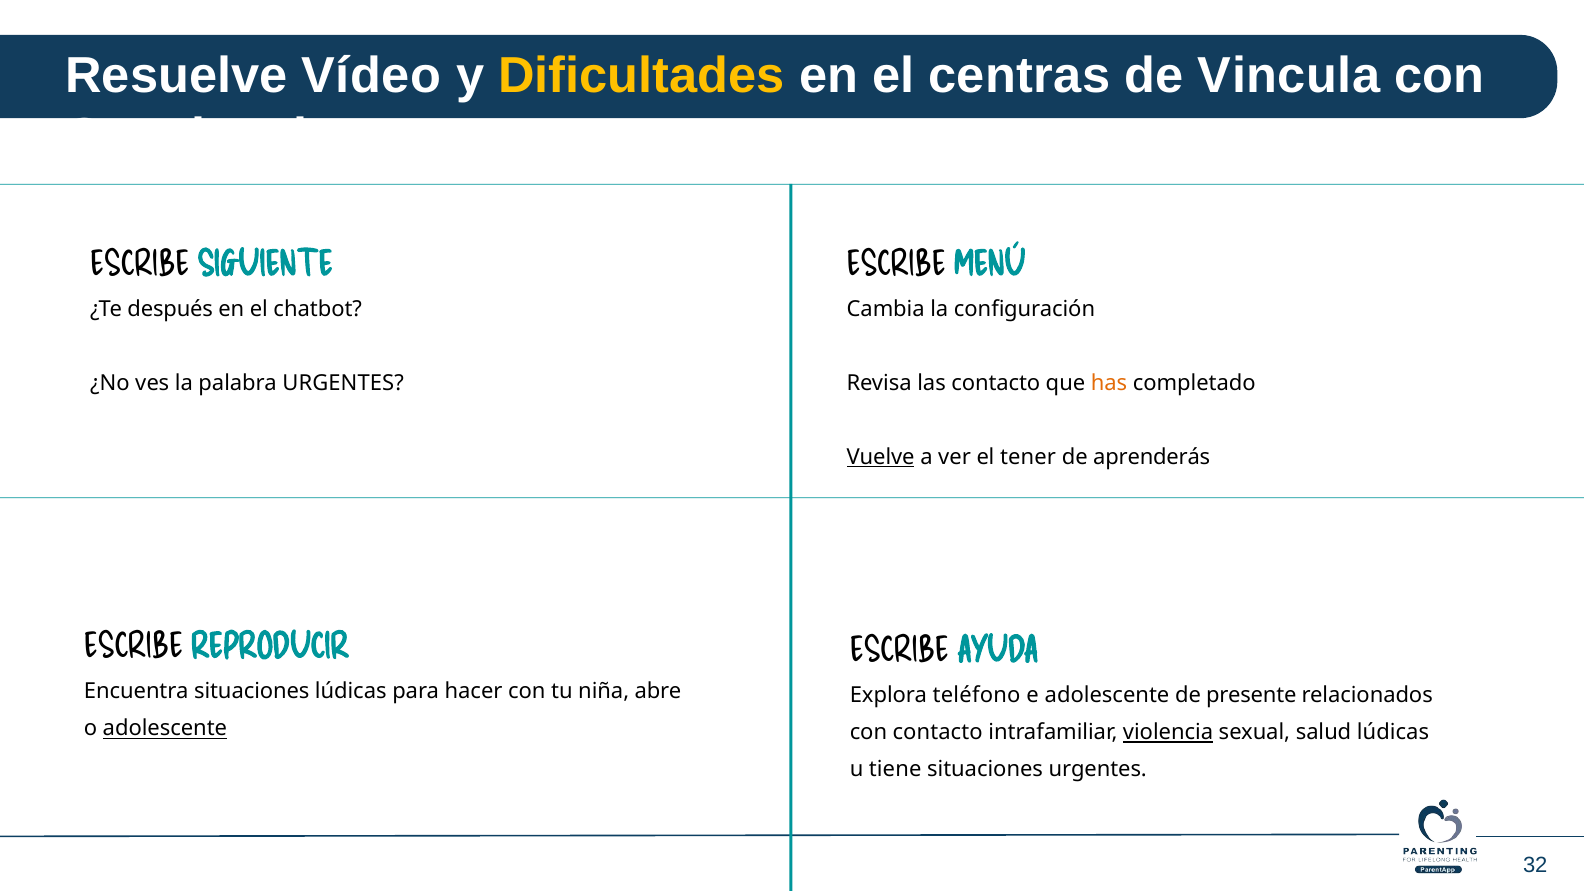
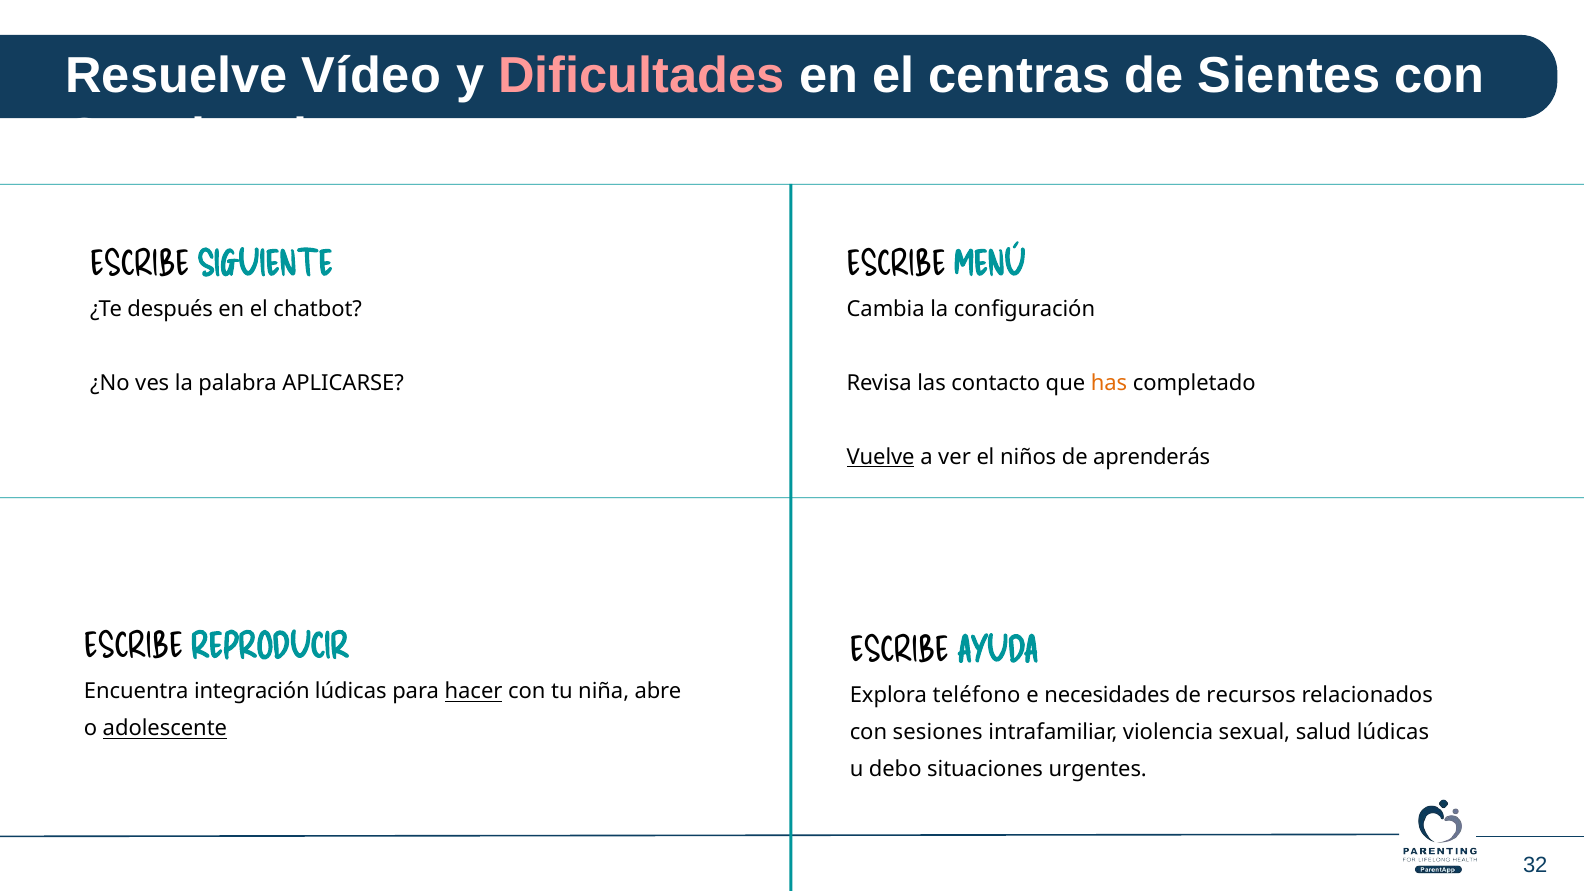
Dificultades colour: yellow -> pink (642, 76)
Vincula: Vincula -> Sientes (1289, 76)
palabra URGENTES: URGENTES -> APLICARSE (343, 383)
tener: tener -> niños (1028, 457)
Encuentra situaciones: situaciones -> integración (252, 692)
hacer underline: none -> present (474, 692)
e adolescente: adolescente -> necesidades (1107, 695)
presente: presente -> recursos (1251, 695)
con contacto: contacto -> sesiones (938, 732)
violencia underline: present -> none (1168, 732)
tiene: tiene -> debo (895, 769)
